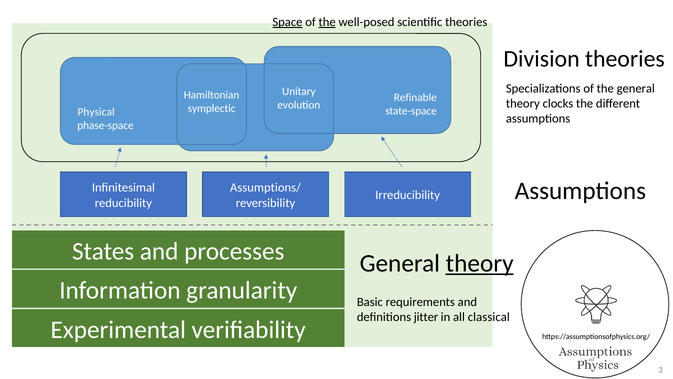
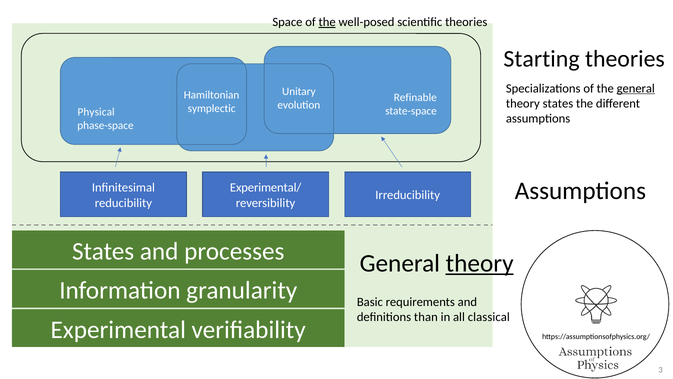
Space underline: present -> none (287, 22)
Division: Division -> Starting (542, 59)
general underline: none -> present (636, 88)
theory clocks: clocks -> states (558, 103)
Assumptions/: Assumptions/ -> Experimental/ (266, 187)
jitter: jitter -> than (426, 317)
